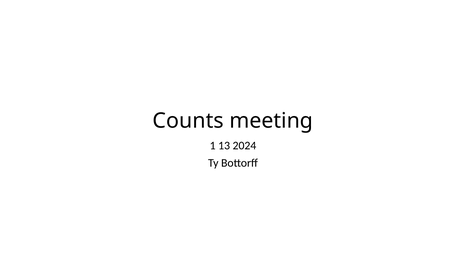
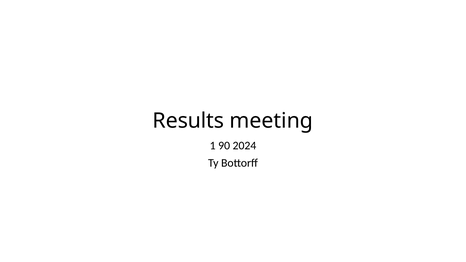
Counts: Counts -> Results (188, 121)
13: 13 -> 90 (224, 146)
